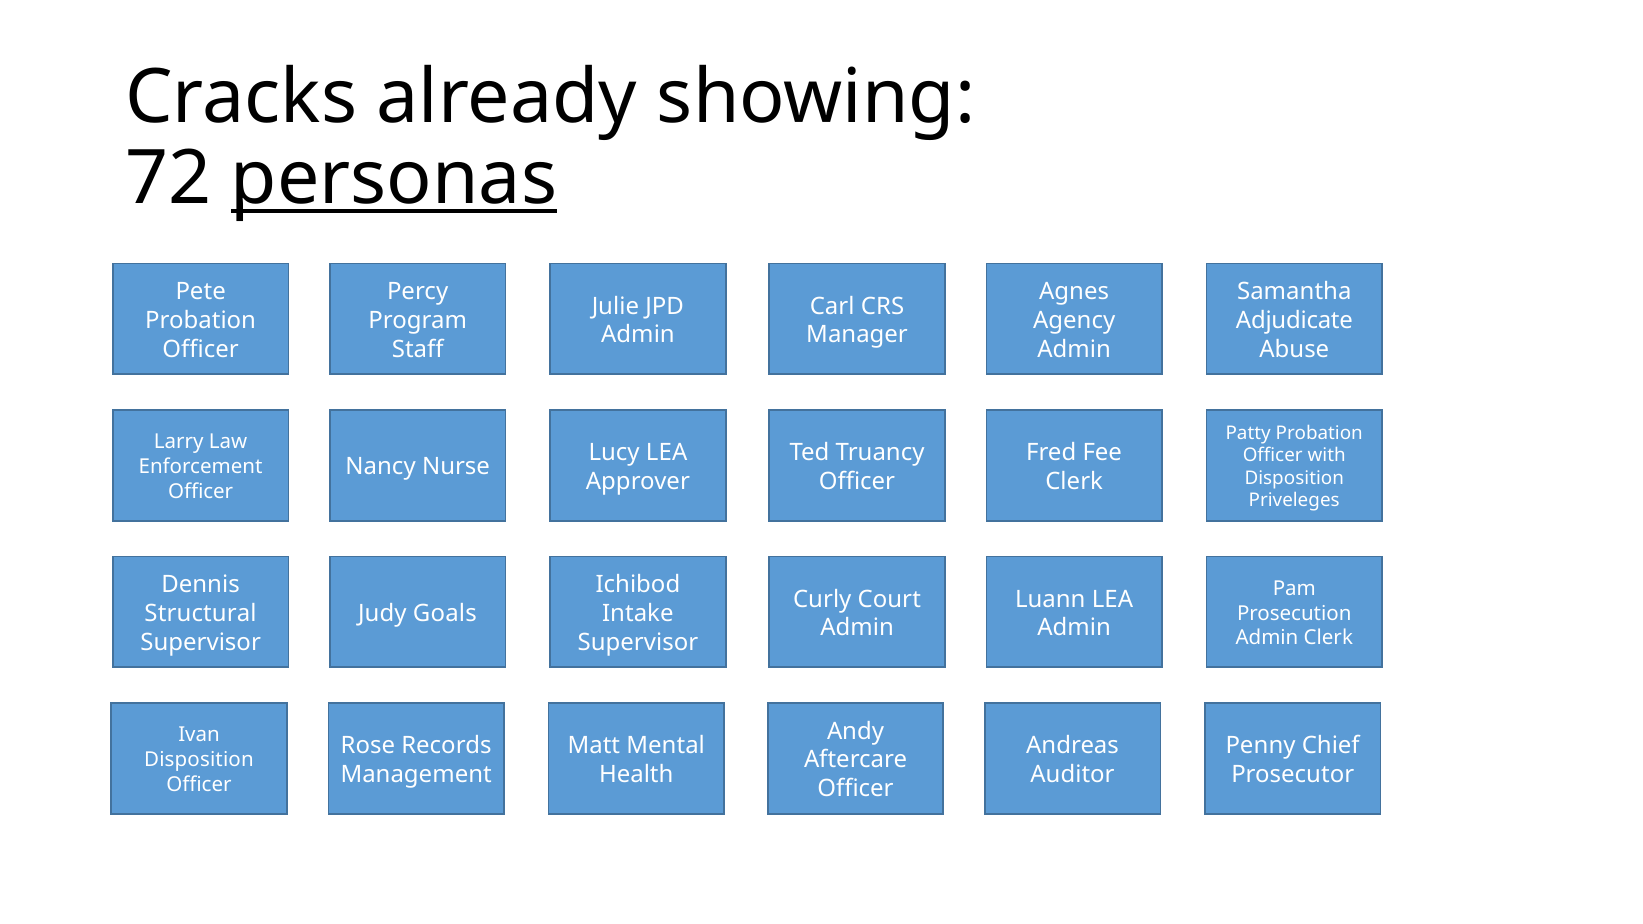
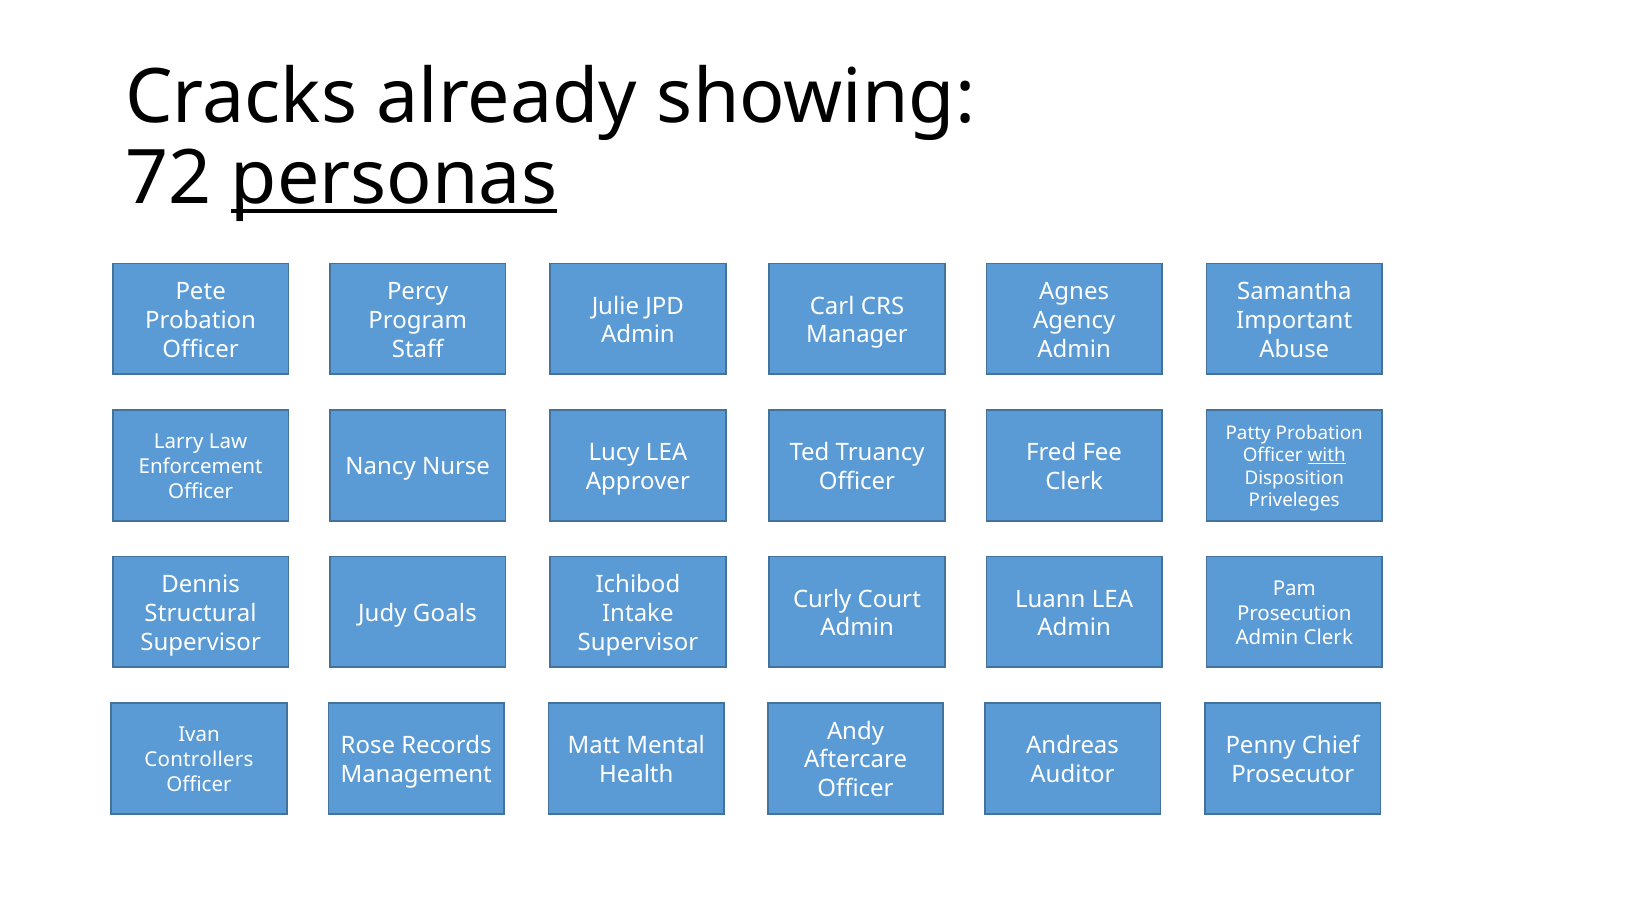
Adjudicate: Adjudicate -> Important (1294, 321)
with underline: none -> present (1327, 455)
Disposition: Disposition -> Controllers (199, 760)
